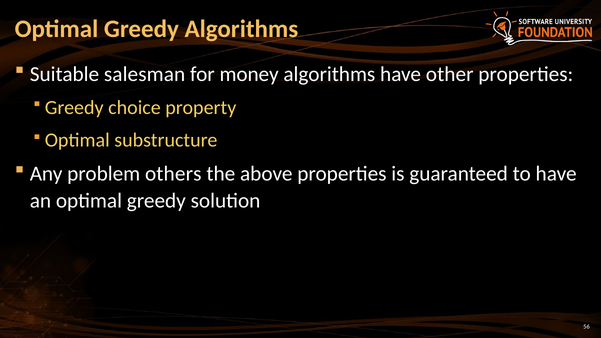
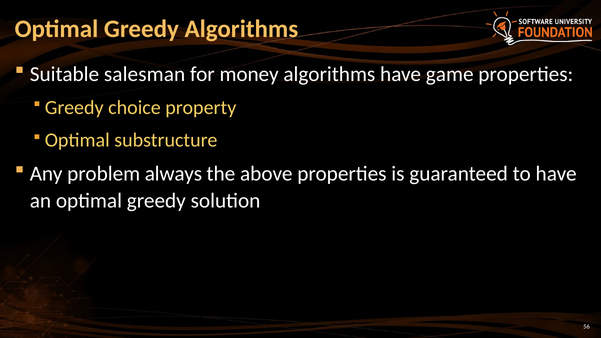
other: other -> game (450, 74)
others: others -> always (173, 174)
